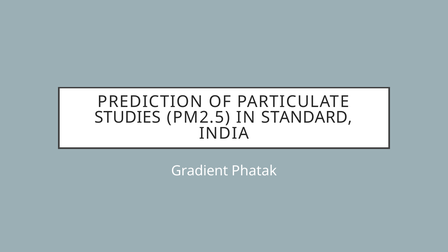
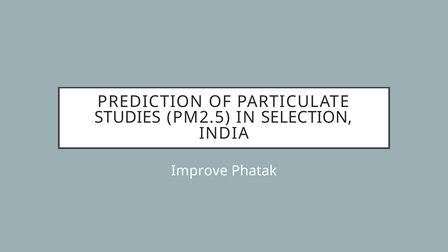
STANDARD: STANDARD -> SELECTION (307, 118)
Gradient: Gradient -> Improve (199, 171)
